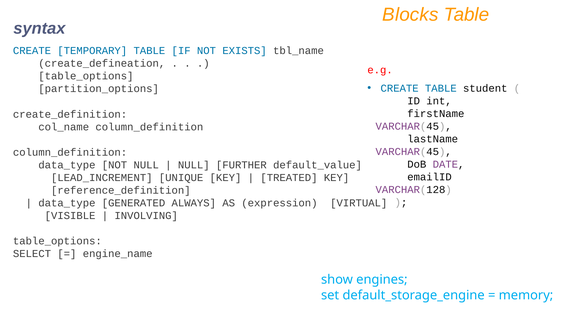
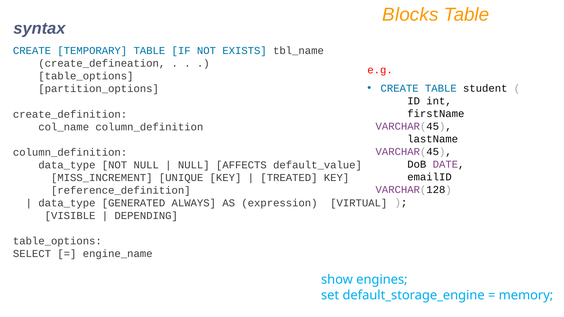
FURTHER: FURTHER -> AFFECTS (241, 165)
LEAD_INCREMENT: LEAD_INCREMENT -> MISS_INCREMENT (102, 178)
INVOLVING: INVOLVING -> DEPENDING (146, 216)
